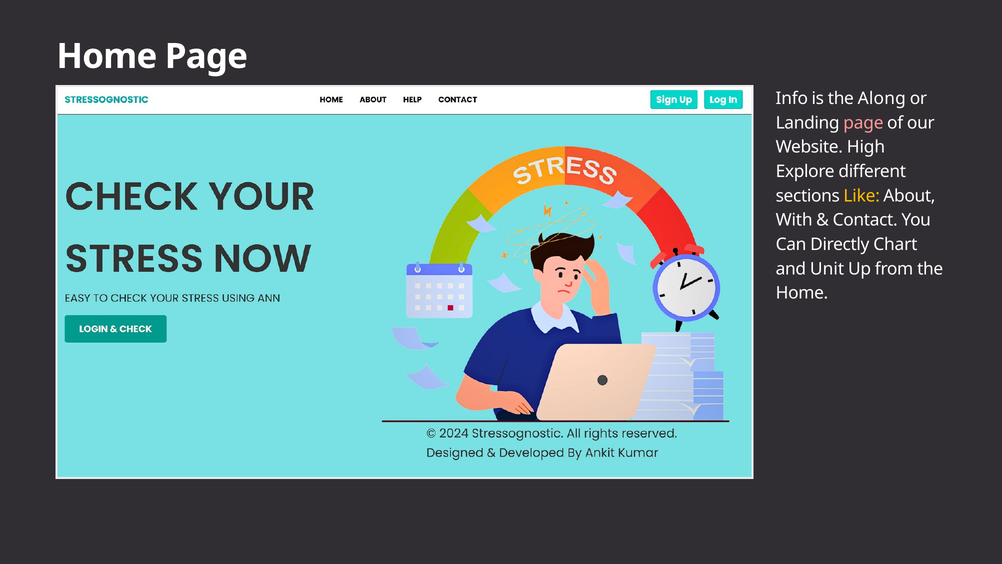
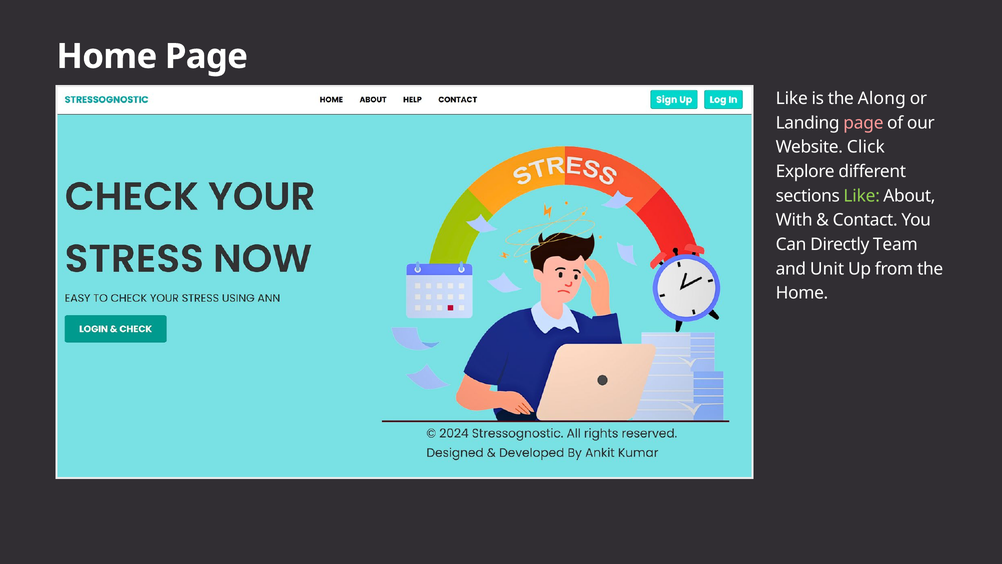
Info: Info -> Like (792, 99)
High: High -> Click (866, 147)
Like colour: yellow -> light green (862, 196)
Chart: Chart -> Team (895, 244)
